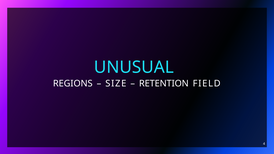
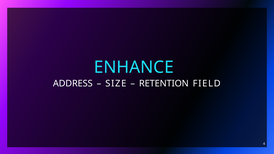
UNUSUAL: UNUSUAL -> ENHANCE (134, 67)
REGIONS: REGIONS -> ADDRESS (73, 84)
